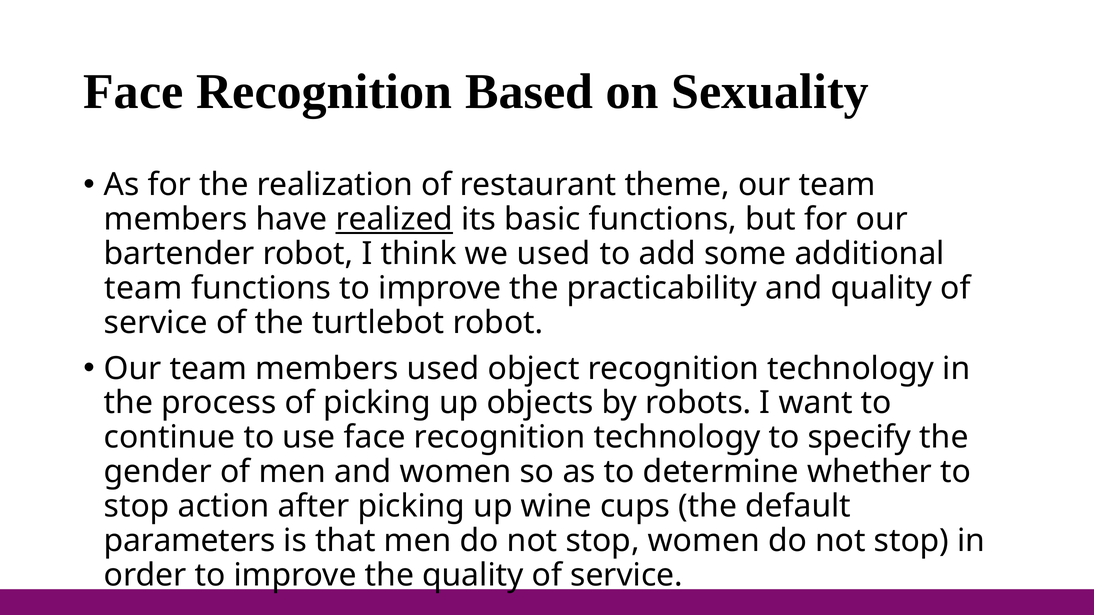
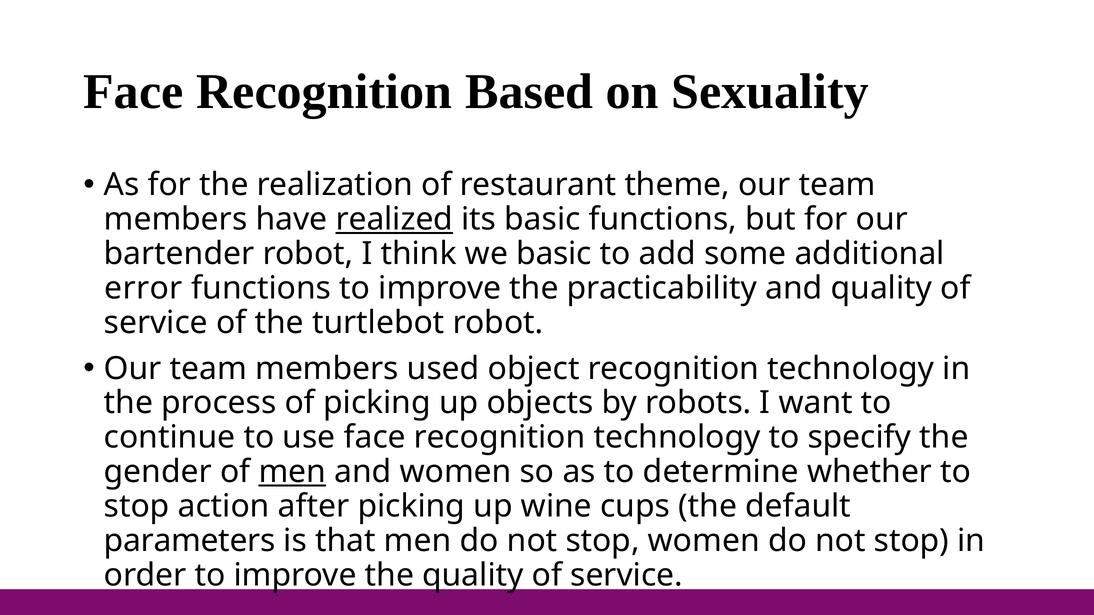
we used: used -> basic (554, 254)
team: team -> error (143, 288)
men underline: none -> present (292, 472)
